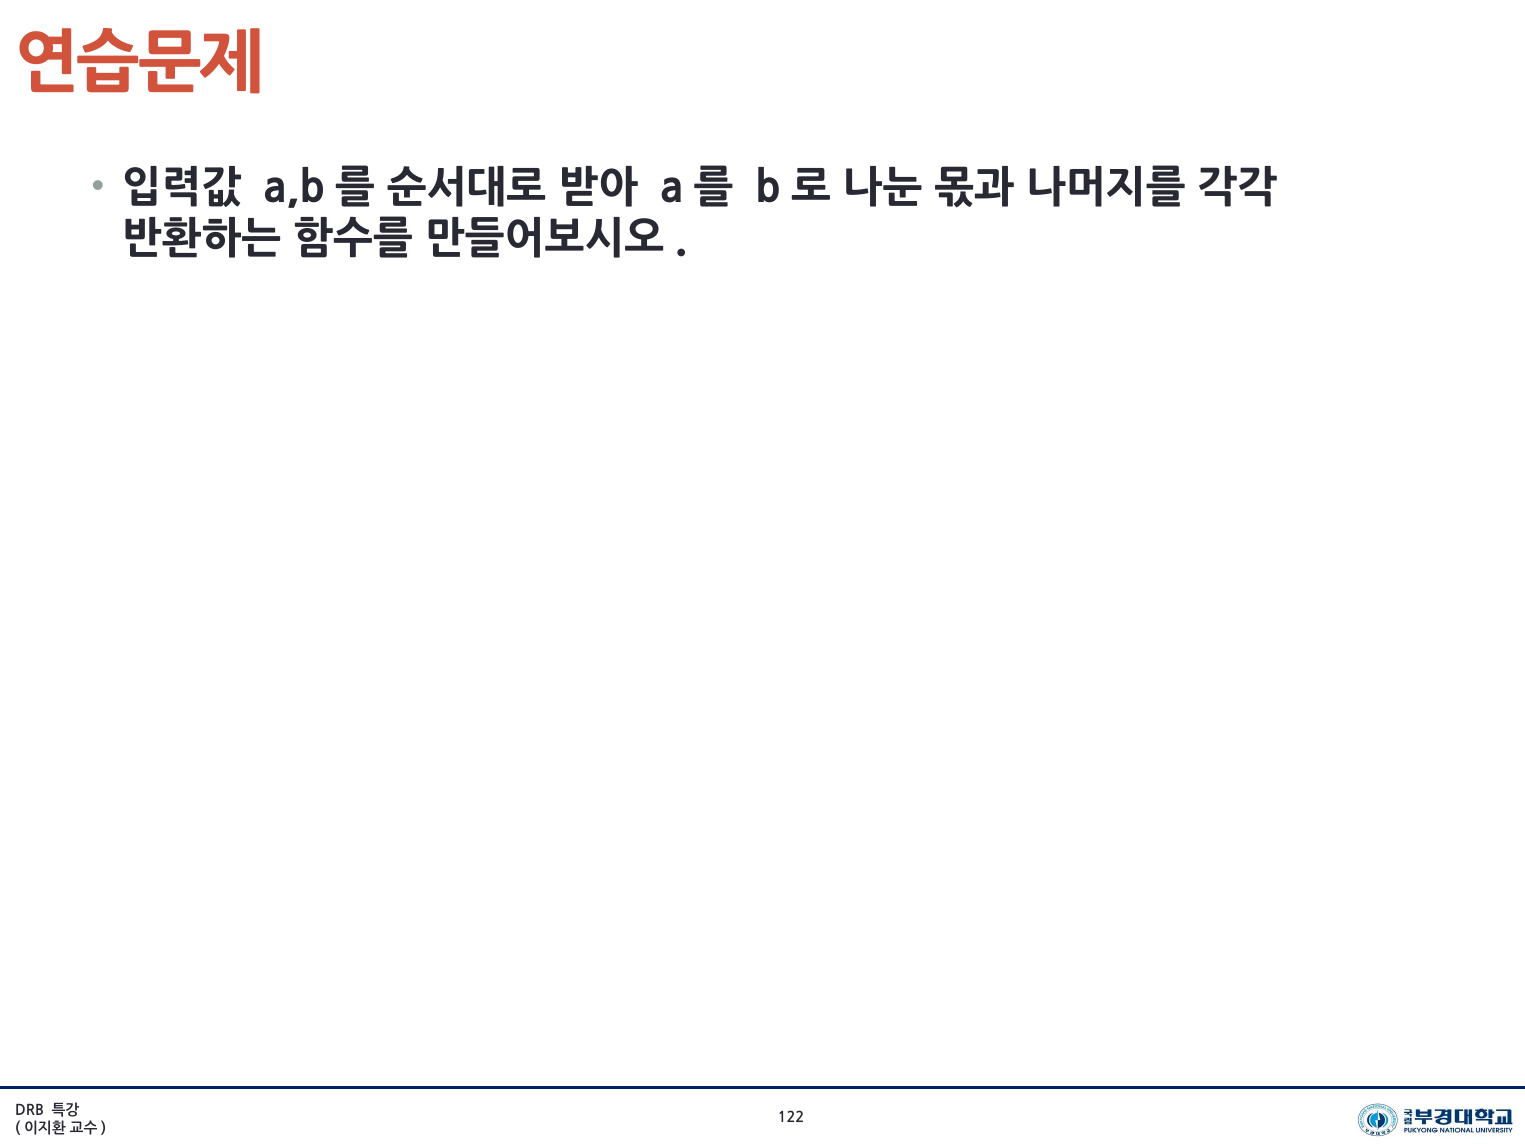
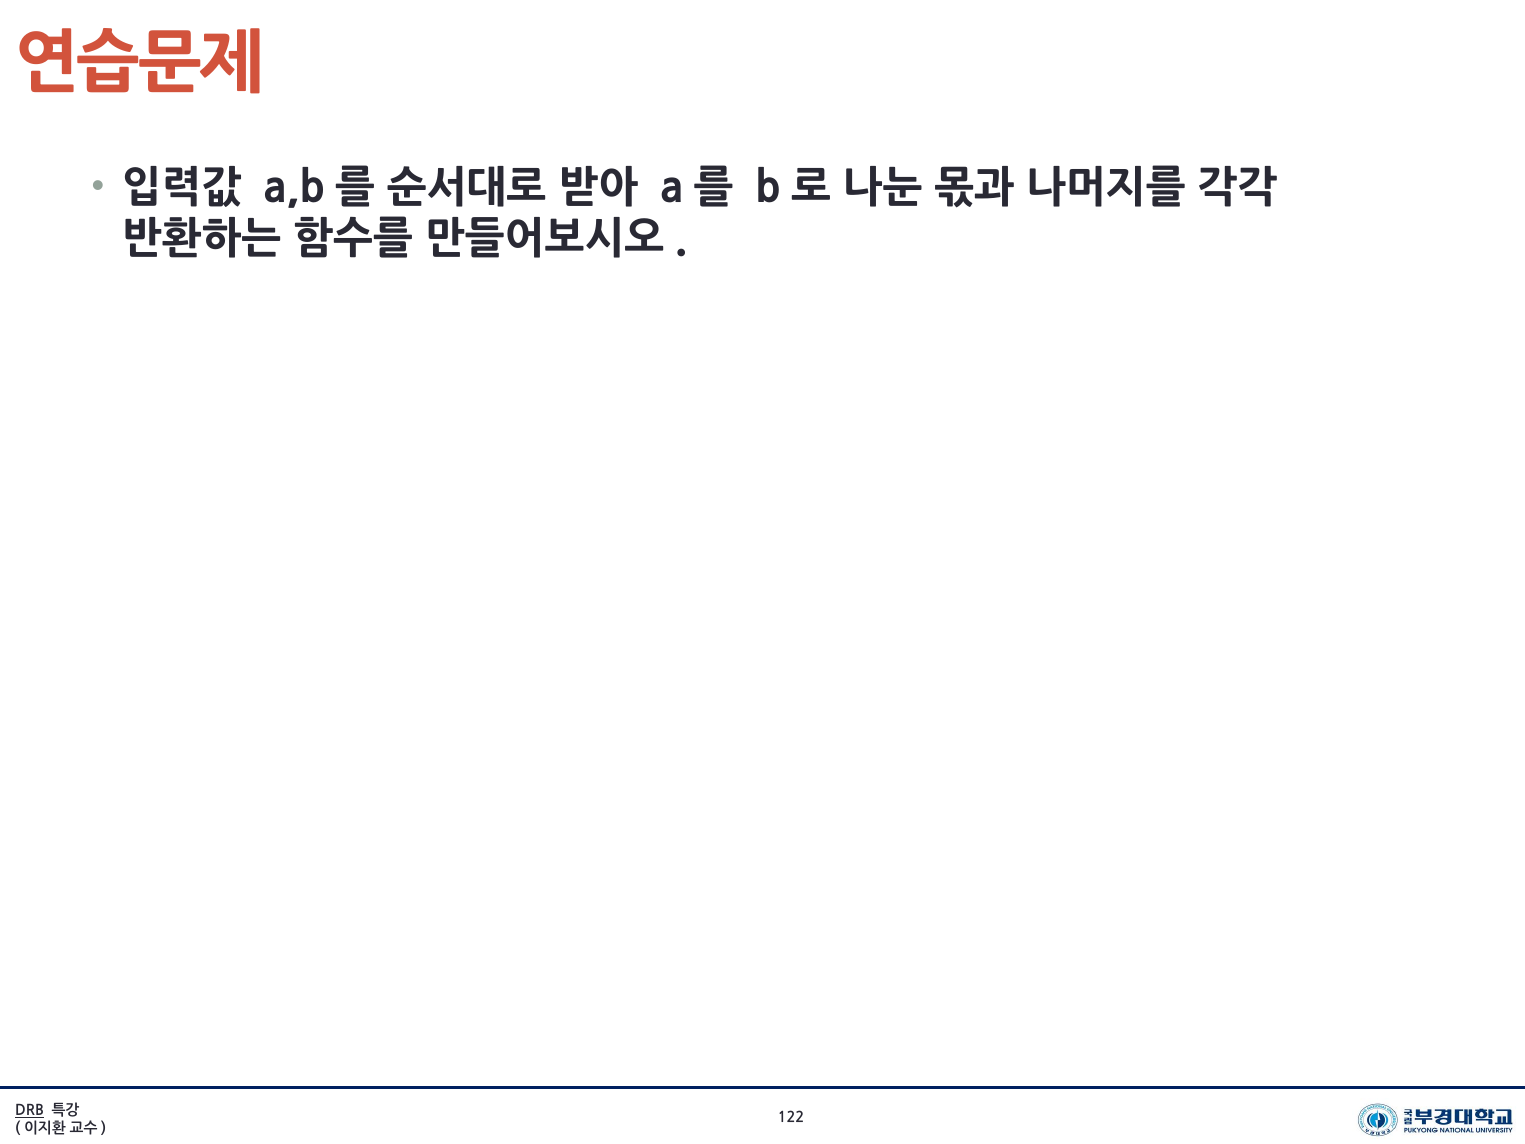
DRB underline: none -> present (30, 1111)
